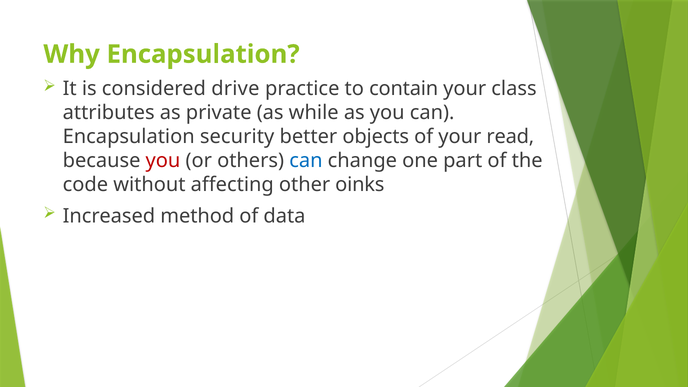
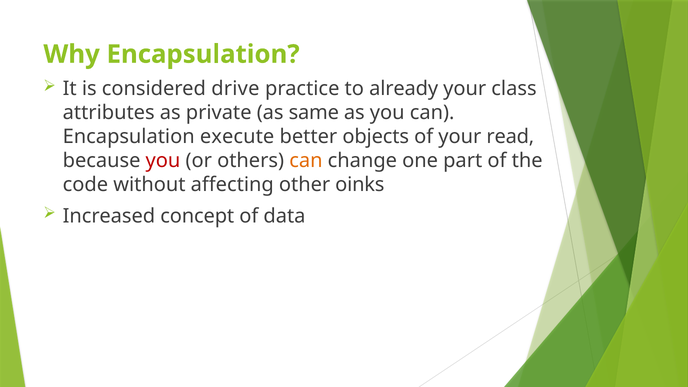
contain: contain -> already (404, 89)
while: while -> same (314, 113)
security: security -> execute (237, 137)
can colour: blue -> orange (306, 161)
method: method -> concept (197, 216)
